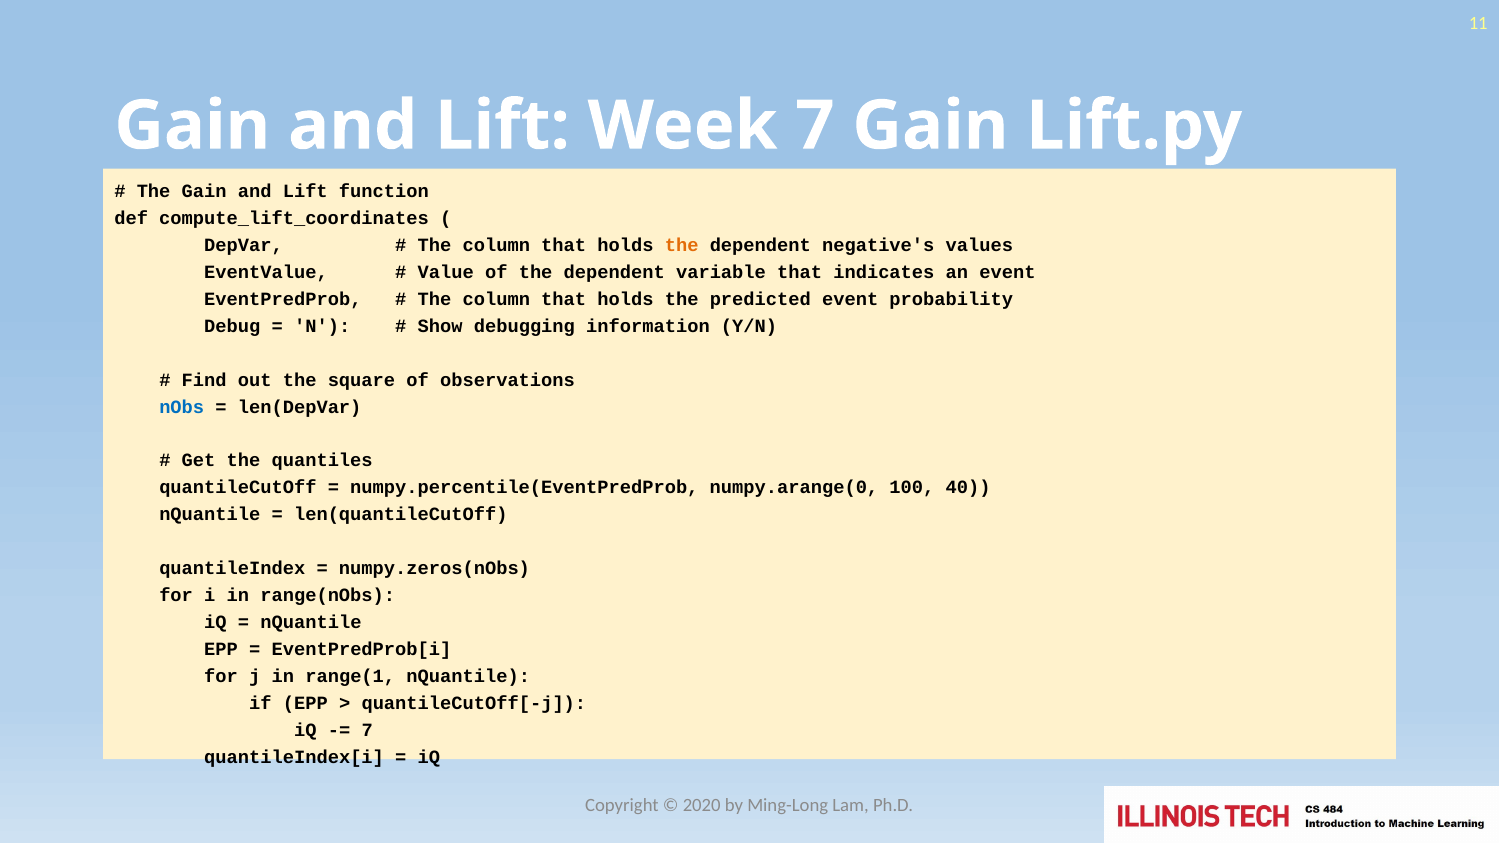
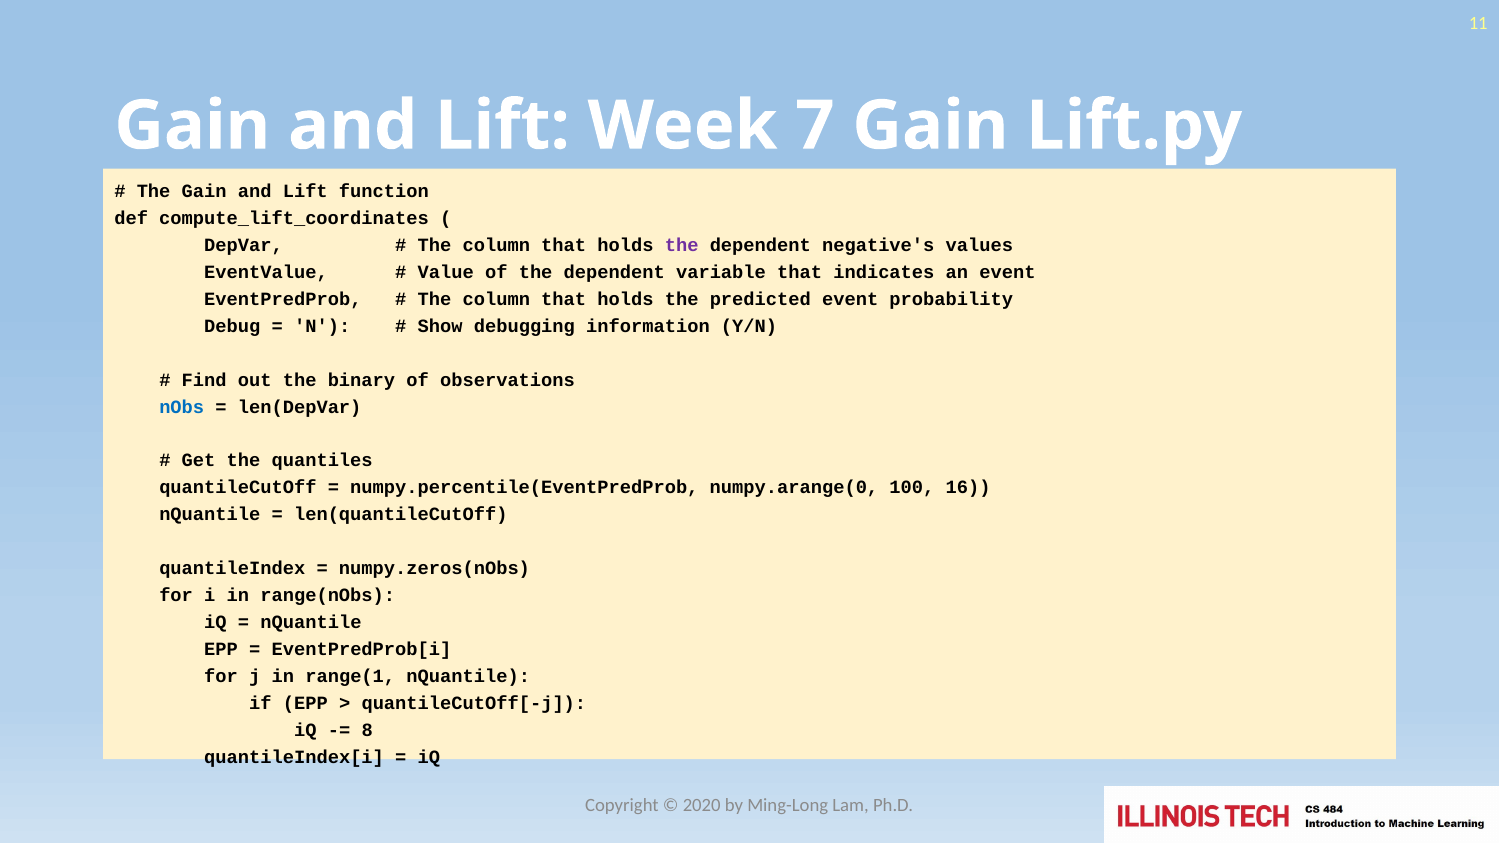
the colour: orange -> purple (682, 245)
square: square -> binary (361, 380)
40: 40 -> 16 (968, 488)
7: 7 -> 8 (367, 730)
